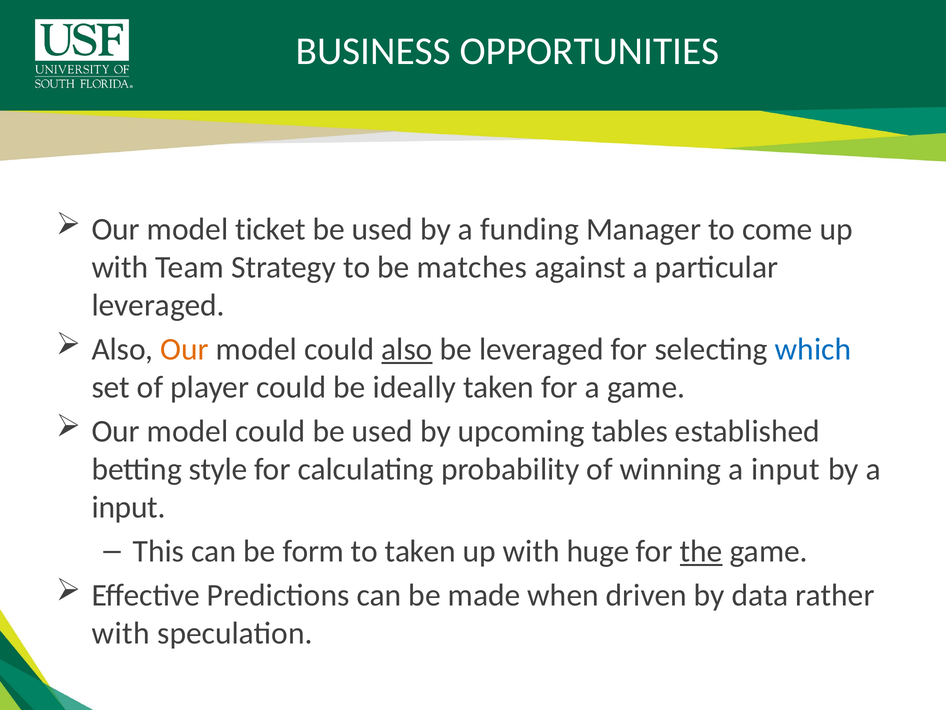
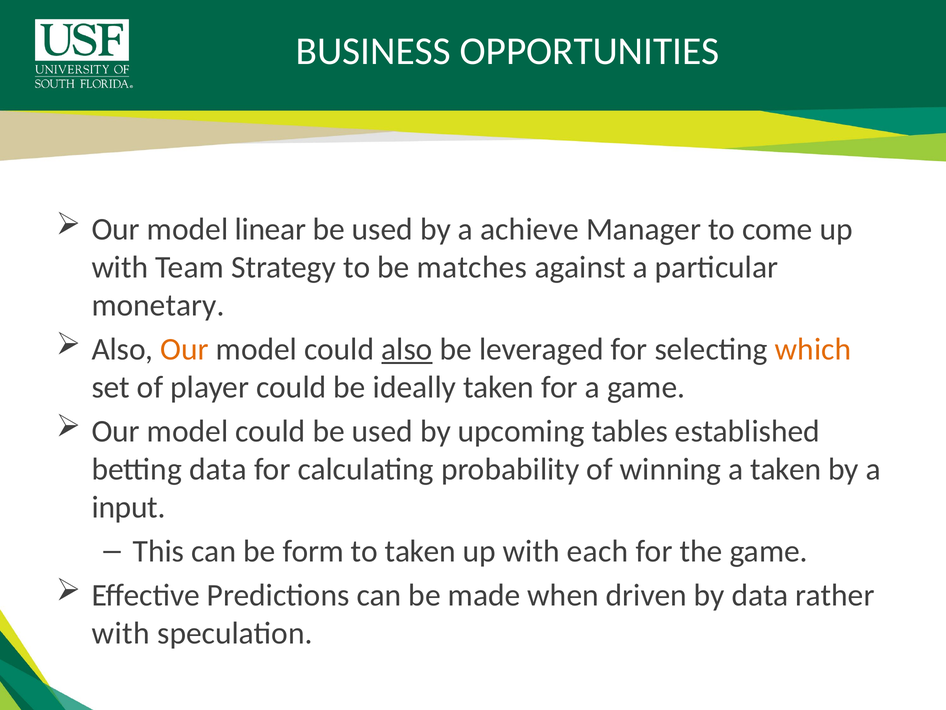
ticket: ticket -> linear (271, 229)
funding: funding -> achieve (529, 229)
leveraged: leveraged -> monetary (158, 305)
which colour: blue -> orange (813, 349)
betting style: style -> data (218, 469)
winning a input: input -> taken (786, 469)
huge: huge -> each (598, 551)
the underline: present -> none (701, 551)
